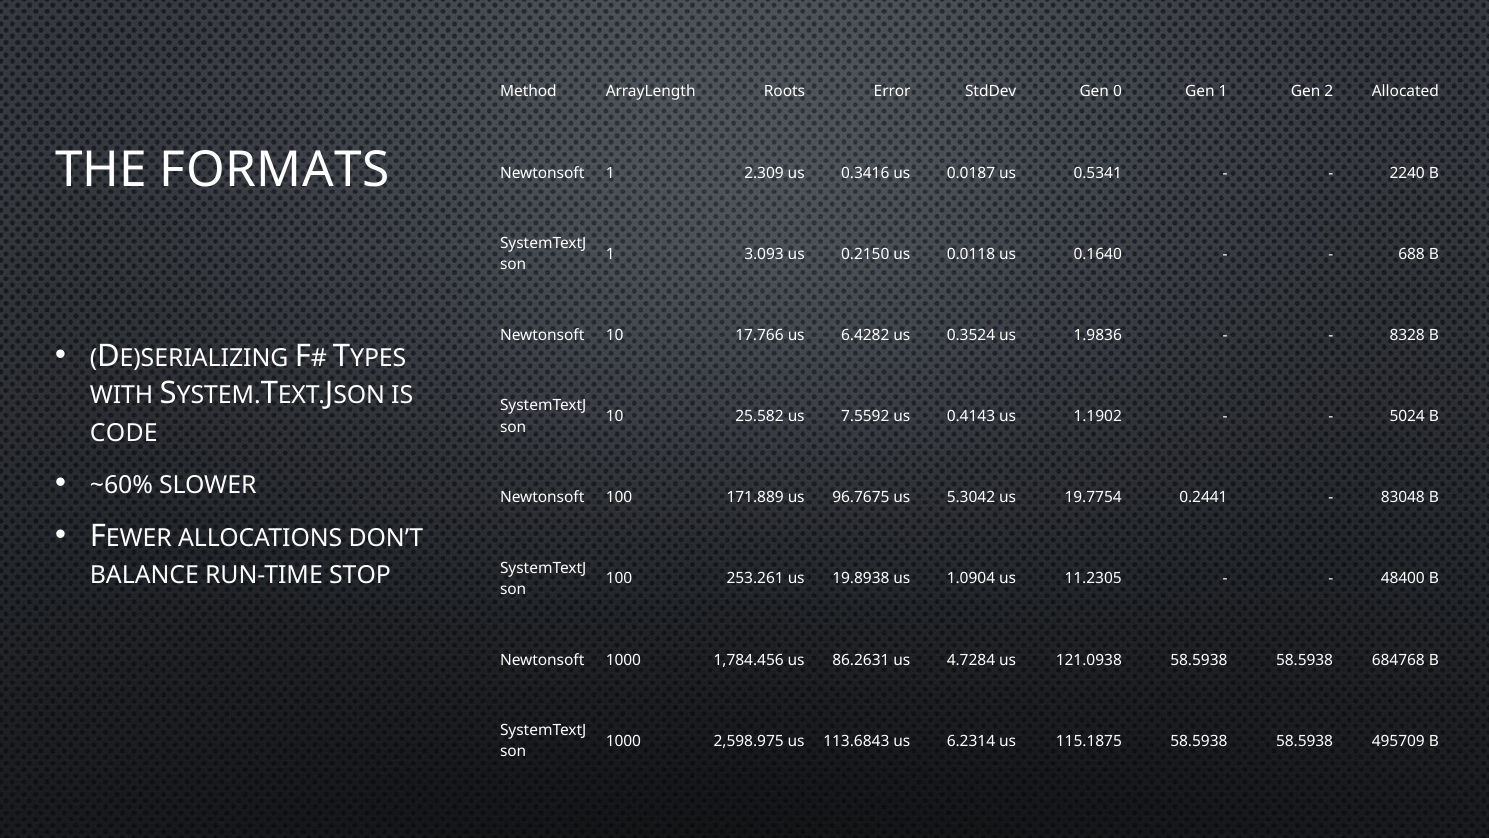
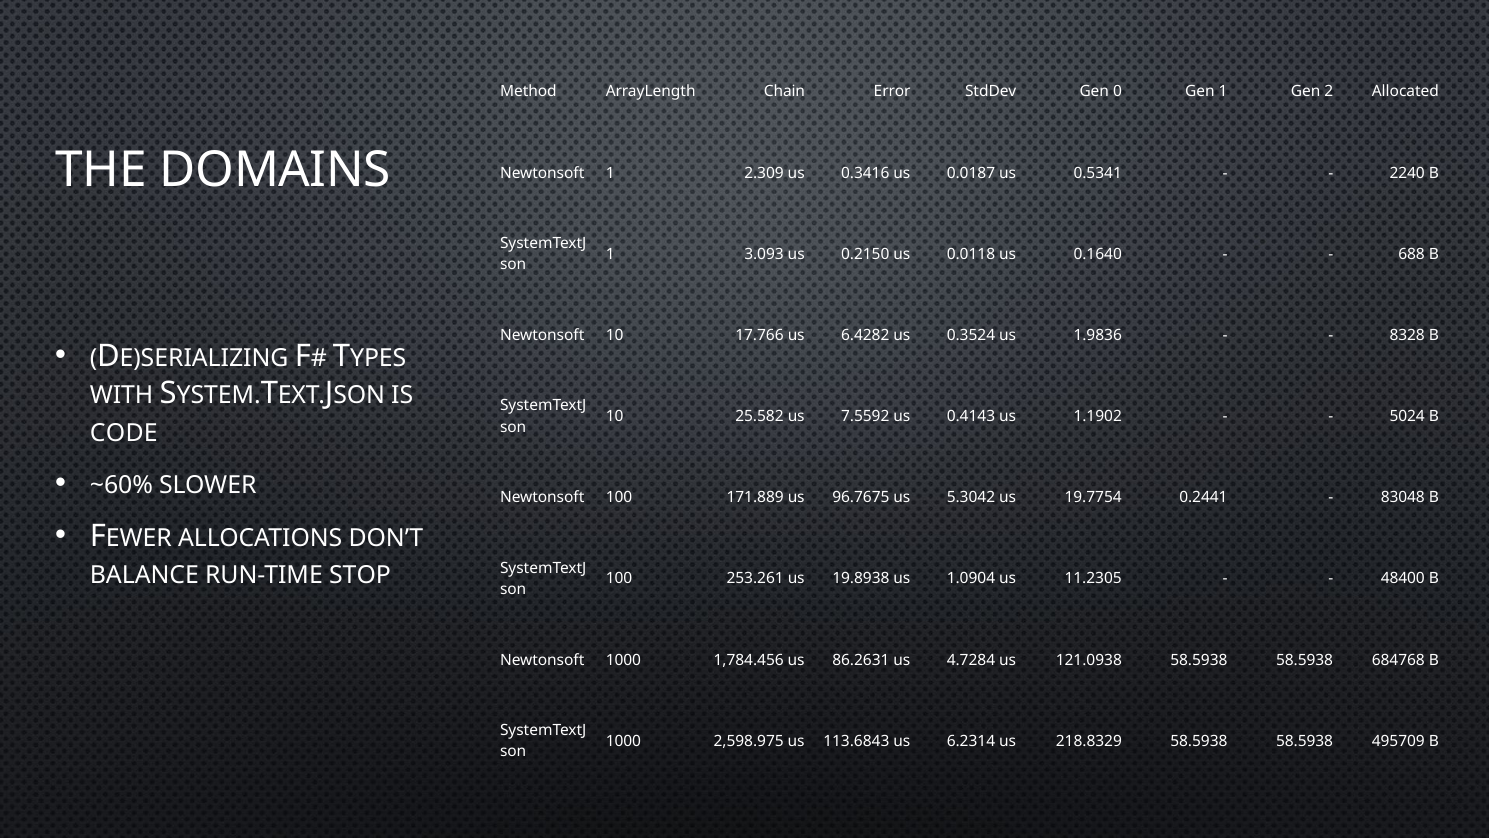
Roots: Roots -> Chain (784, 92)
FORMATS: FORMATS -> DOMAINS (275, 170)
115.1875: 115.1875 -> 218.8329 (1089, 741)
